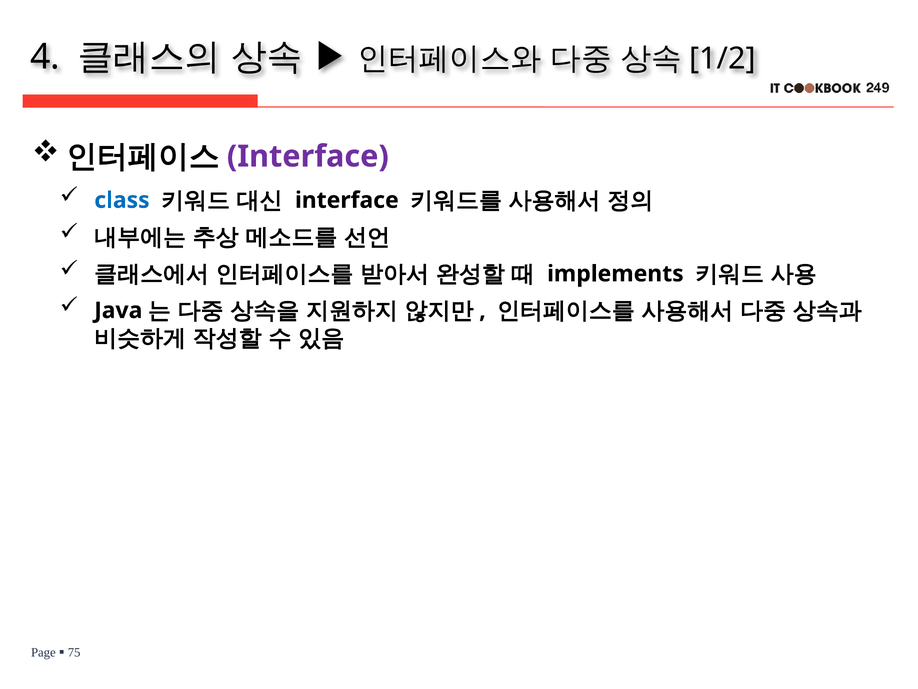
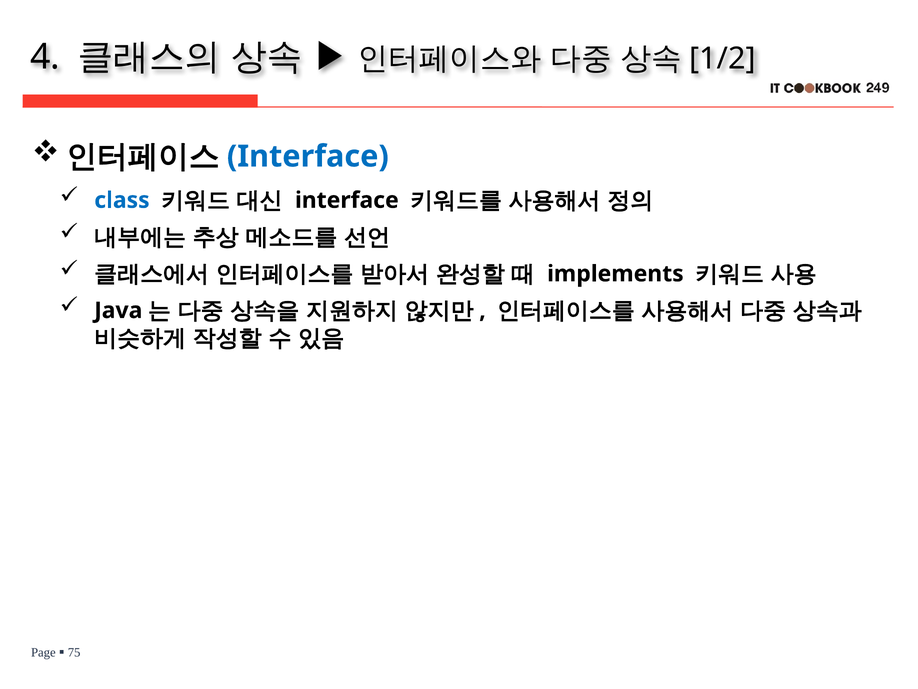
Interface colour: purple -> blue (308, 156)
